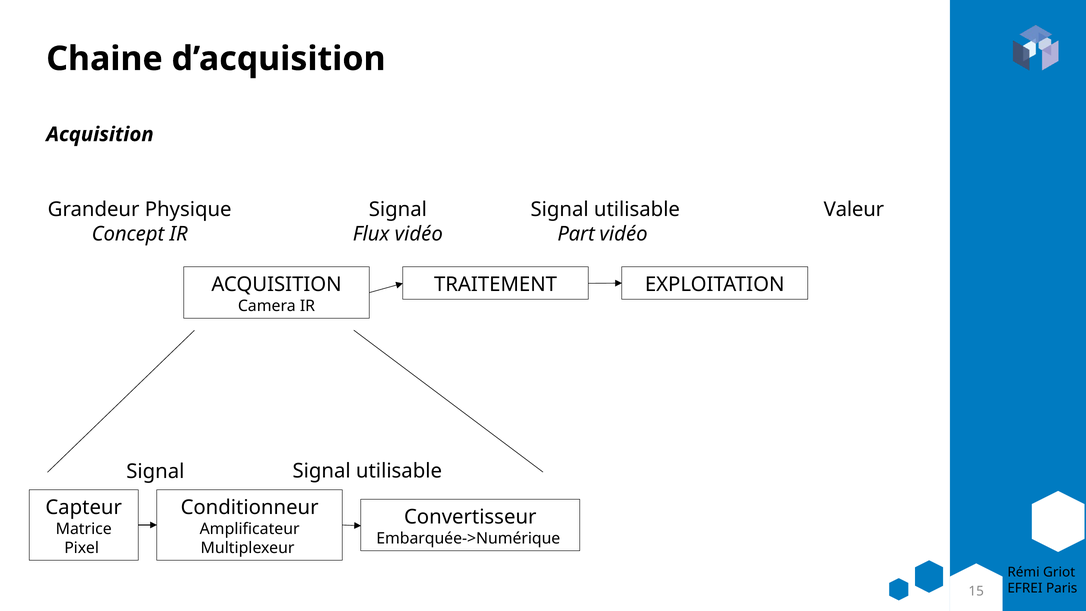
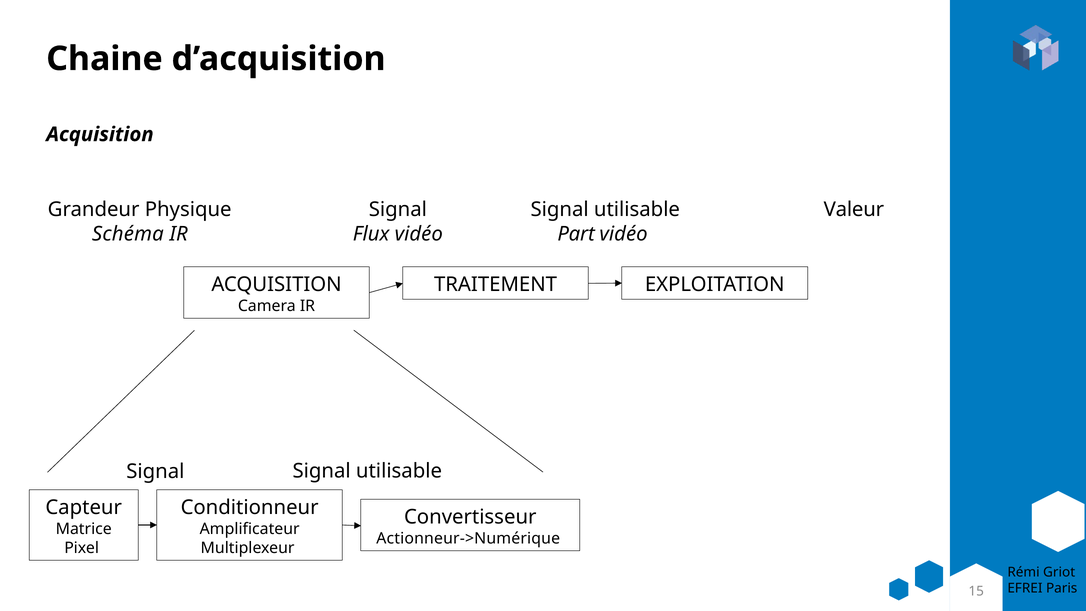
Concept: Concept -> Schéma (128, 234)
Embarquée->Numérique: Embarquée->Numérique -> Actionneur->Numérique (468, 538)
